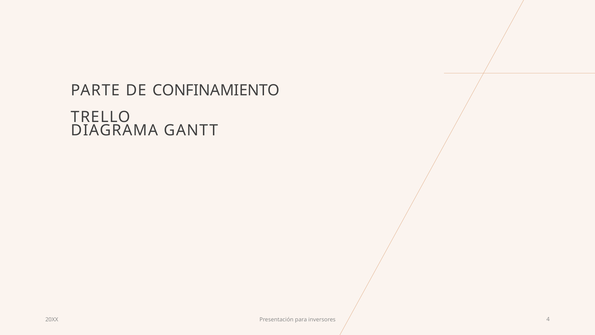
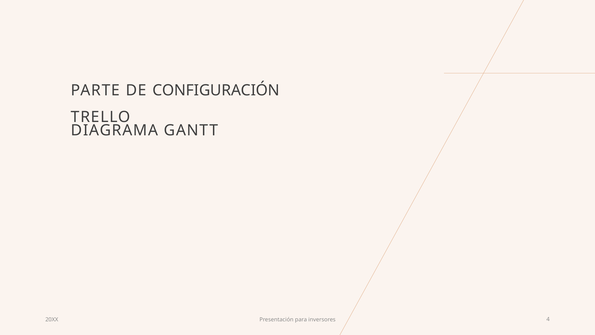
CONFINAMIENTO: CONFINAMIENTO -> CONFIGURACIÓN (216, 90)
